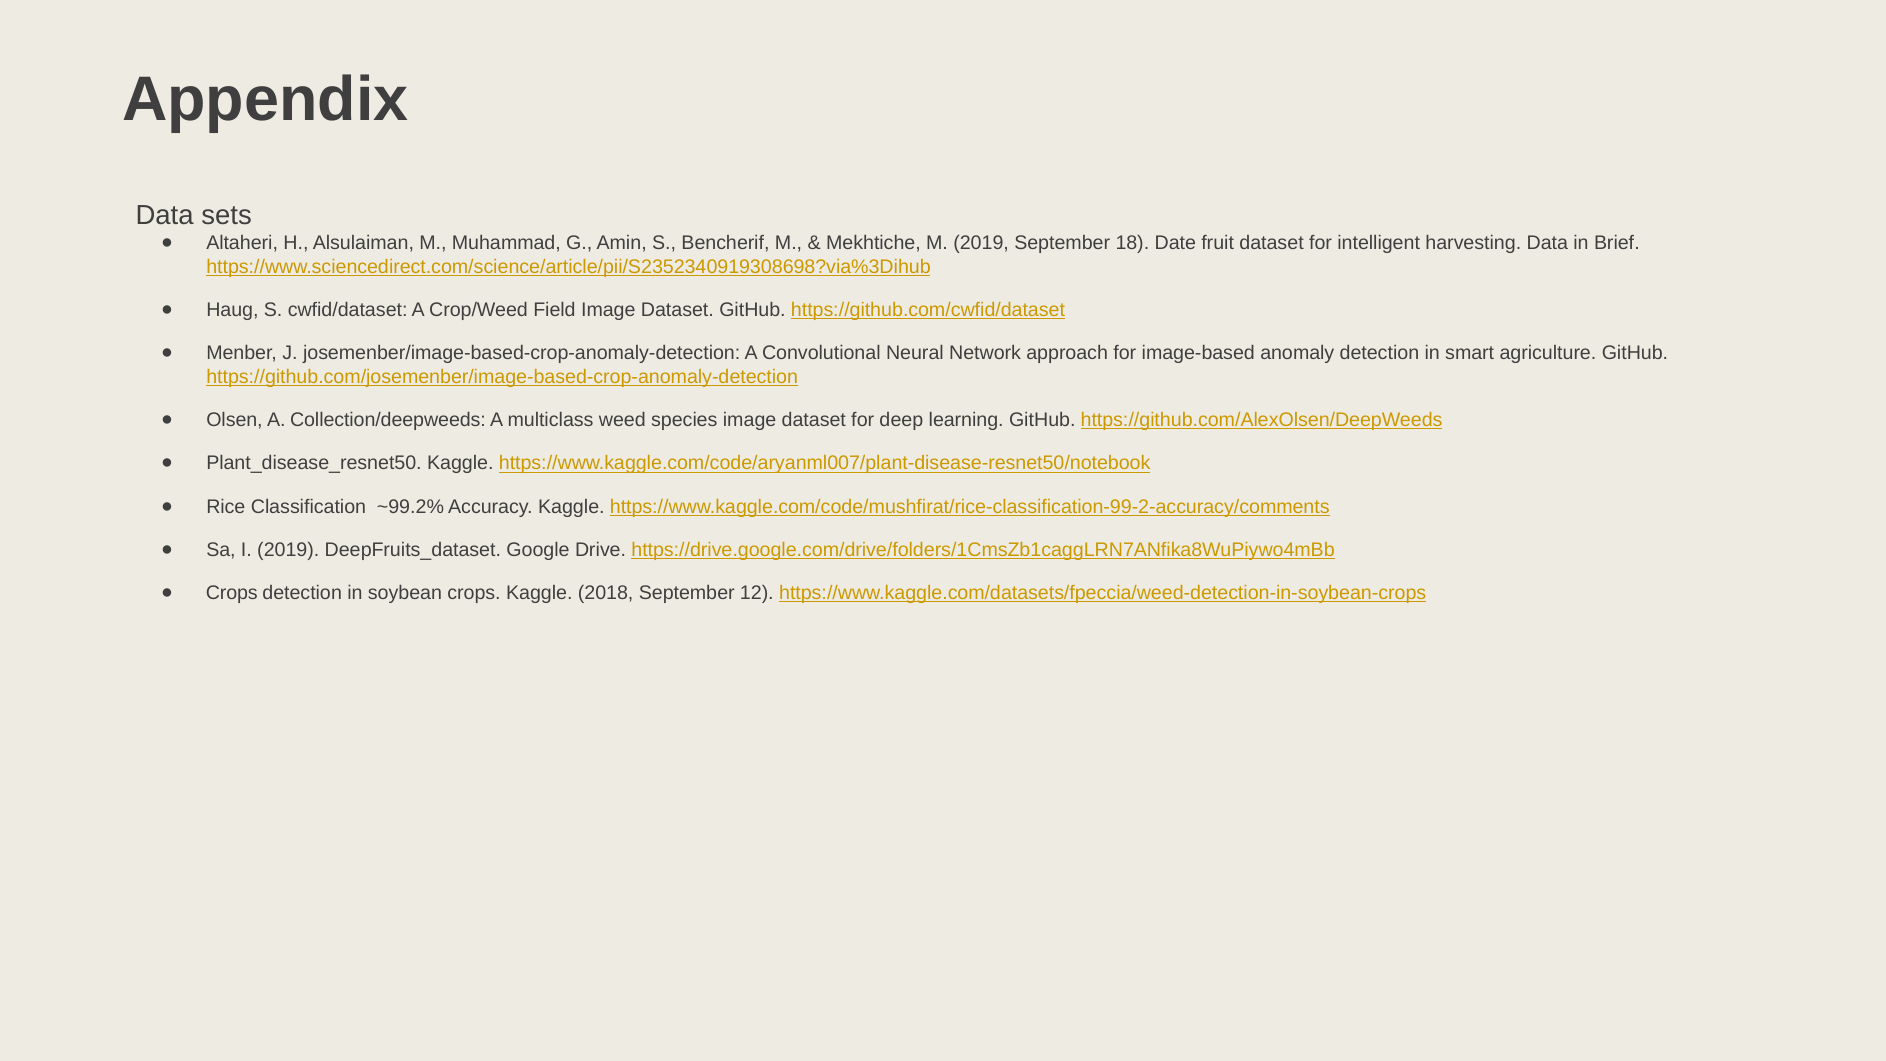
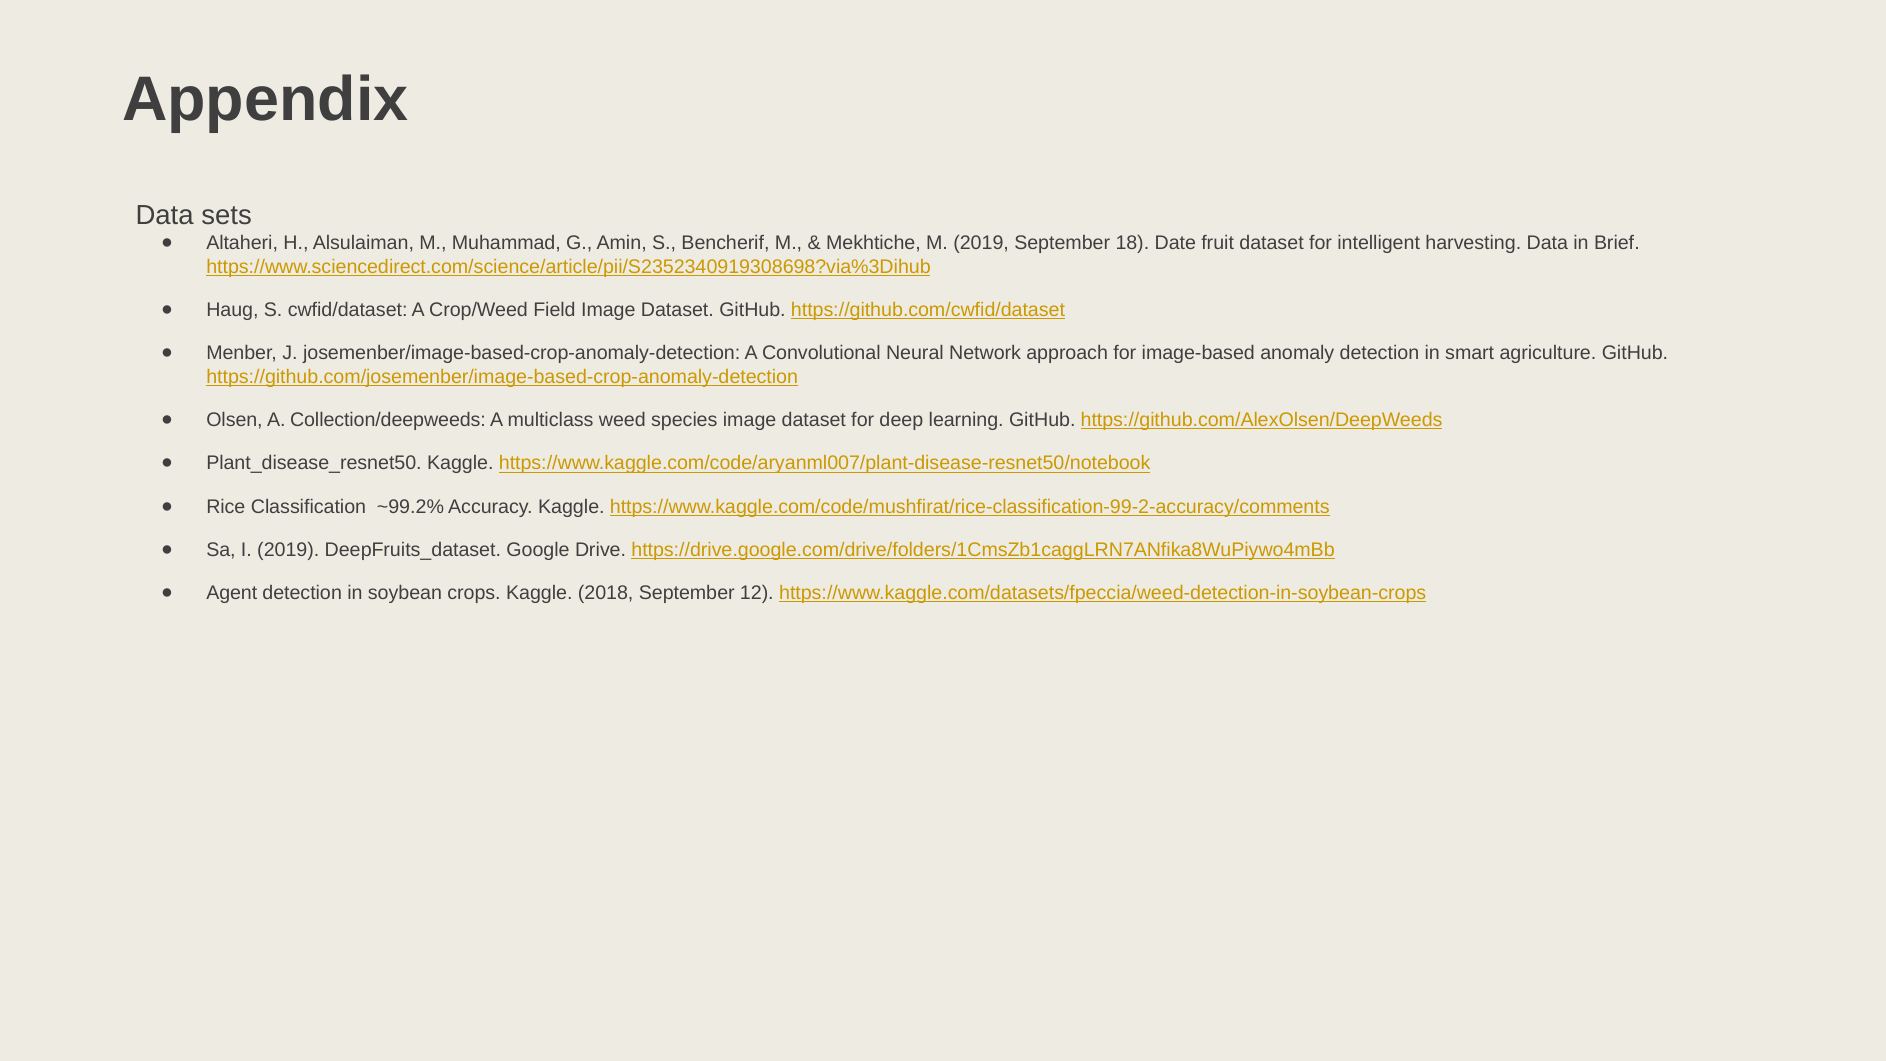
Crops: Crops -> Agent (232, 593)
